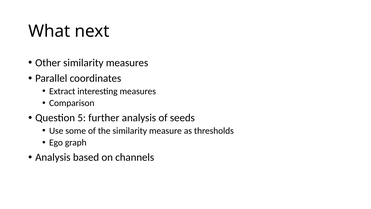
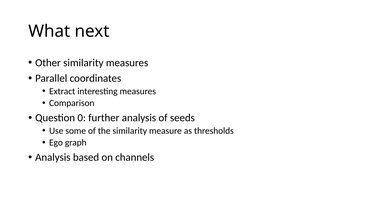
5: 5 -> 0 (82, 118)
